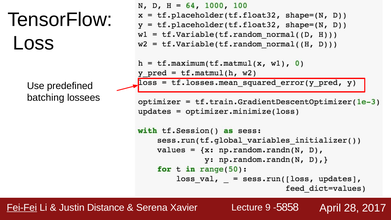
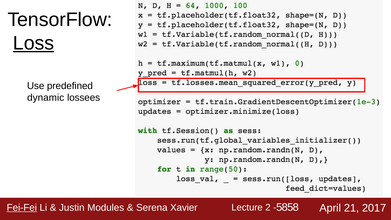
Loss underline: none -> present (34, 43)
batching: batching -> dynamic (46, 98)
Distance: Distance -> Modules (106, 208)
9: 9 -> 2 (268, 208)
28: 28 -> 21 (352, 208)
